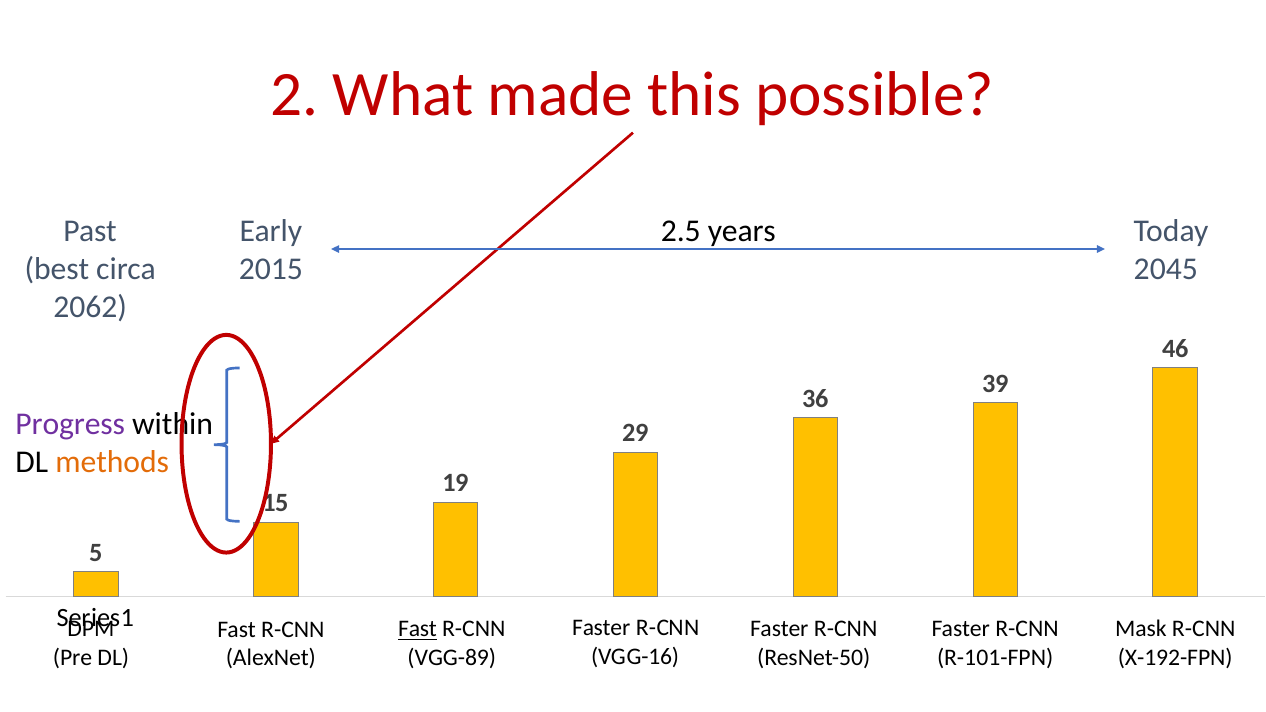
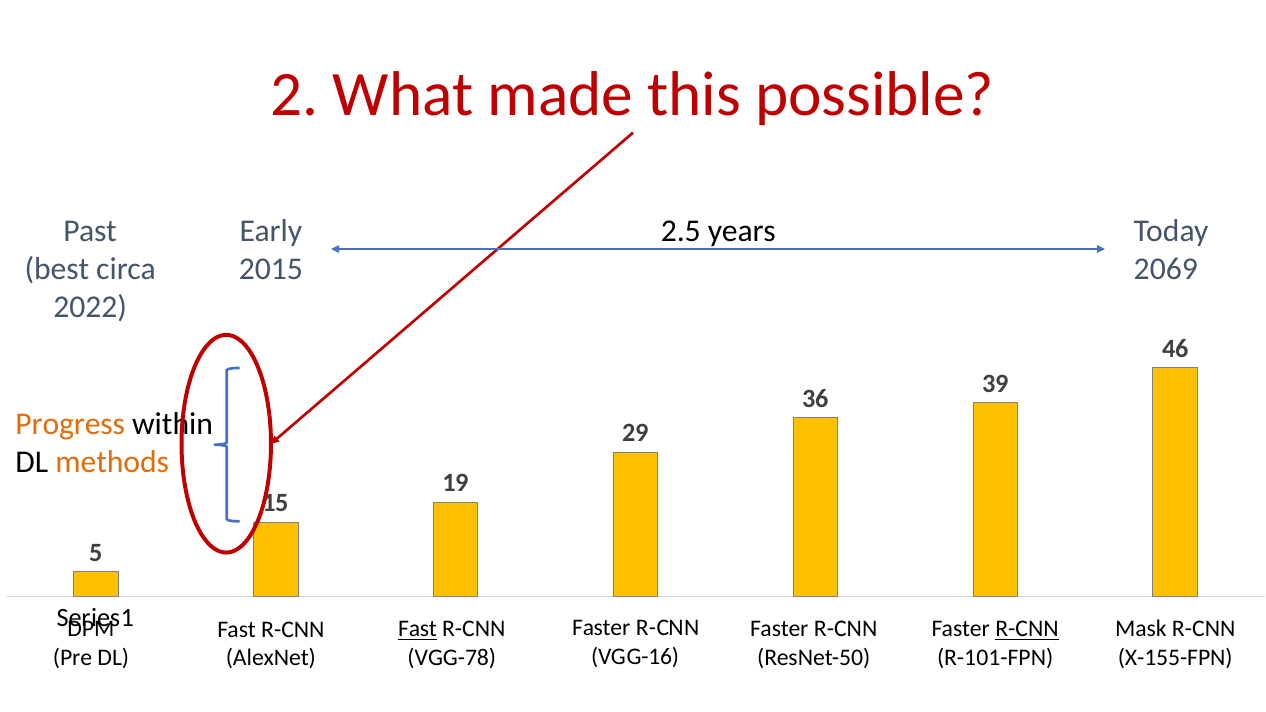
2045: 2045 -> 2069 (1166, 269)
2062: 2062 -> 2022 (90, 307)
Progress colour: purple -> orange (70, 424)
R-CNN underline: none -> present (1027, 629)
VGG-89: VGG-89 -> VGG-78 (452, 658)
X-192-FPN: X-192-FPN -> X-155-FPN (1175, 658)
